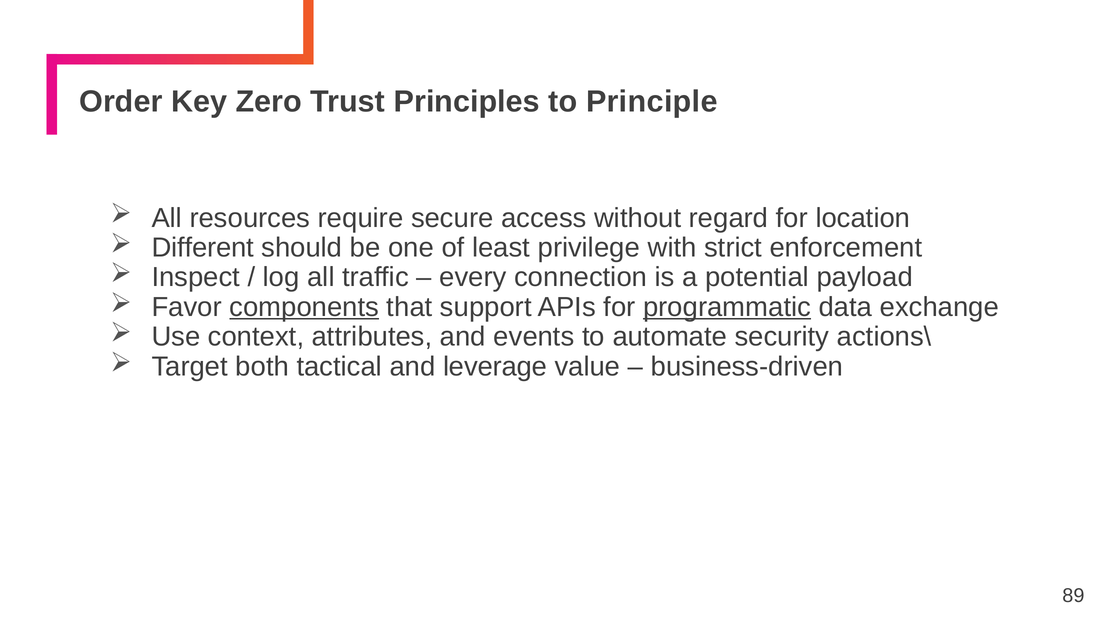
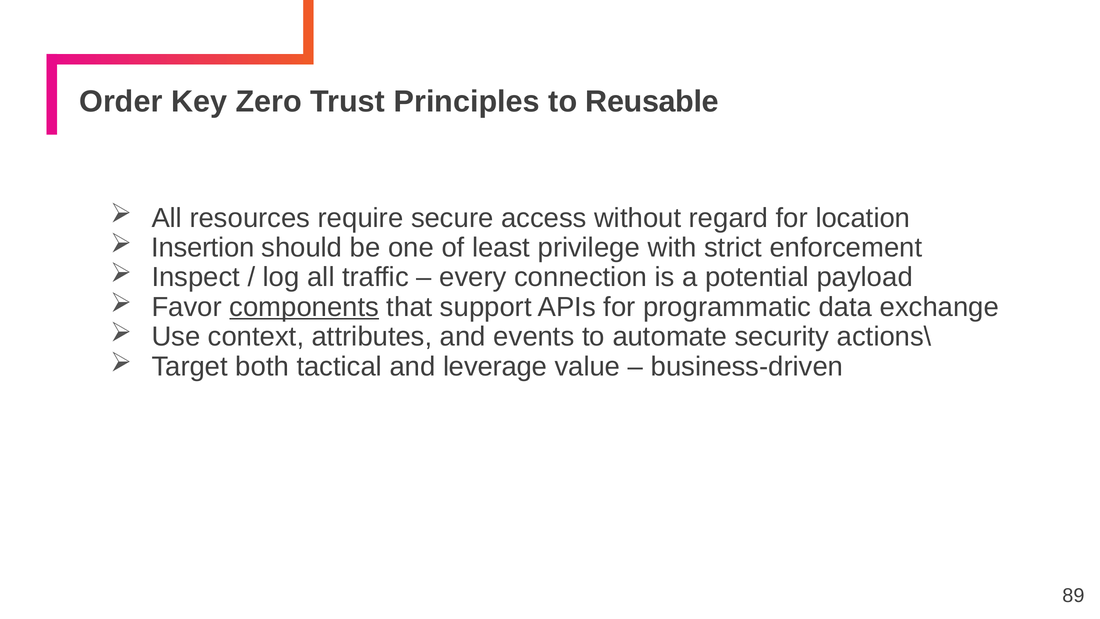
Principle: Principle -> Reusable (652, 102)
Different: Different -> Insertion (203, 248)
programmatic underline: present -> none (727, 307)
